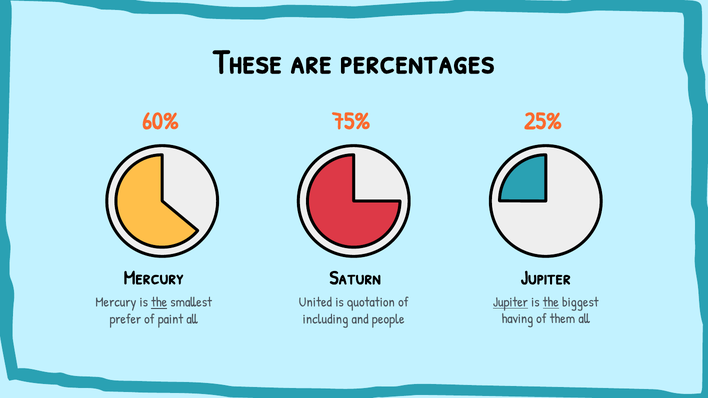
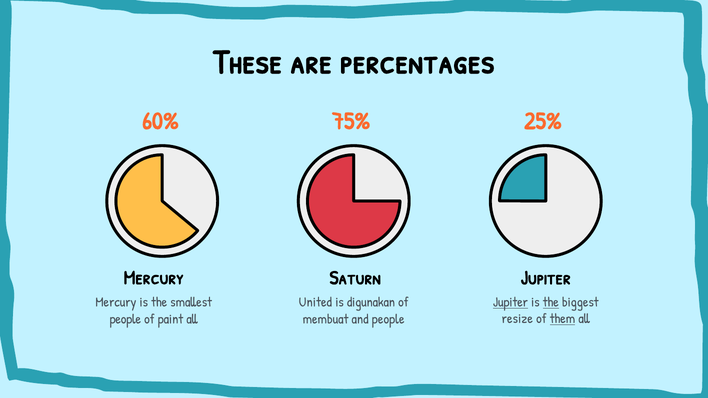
the underline: present -> none (159, 303)
quotation: quotation -> digunakan (371, 303)
having: having -> resize (517, 319)
them underline: none -> present (563, 319)
prefer: prefer -> people (125, 319)
including: including -> membuat (326, 319)
